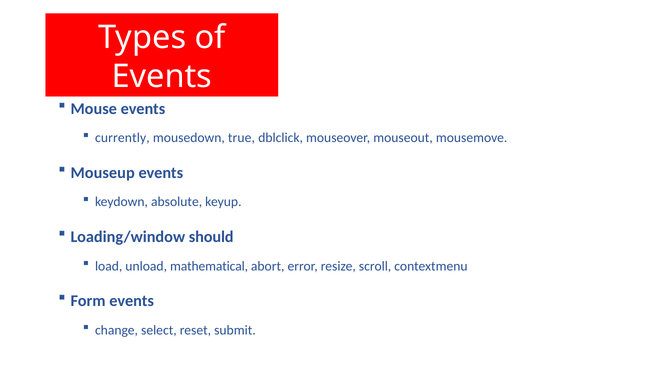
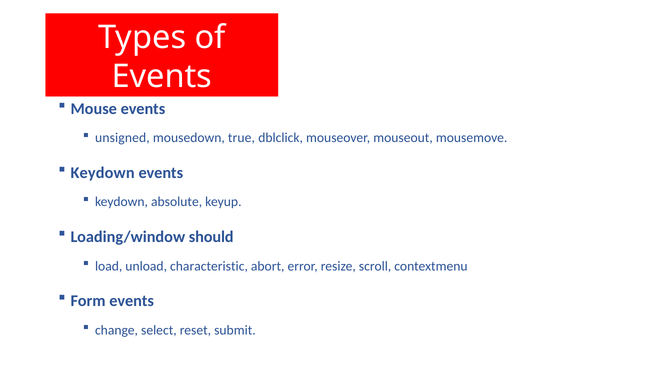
currently: currently -> unsigned (122, 138)
Mouseup: Mouseup -> Keydown (103, 173)
mathematical: mathematical -> characteristic (209, 266)
